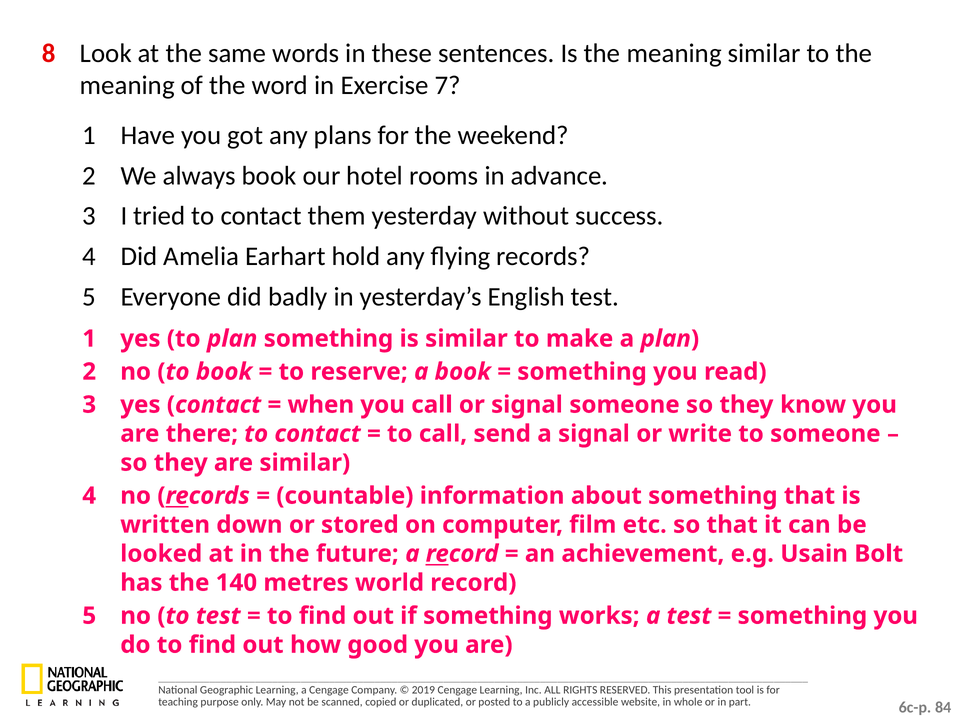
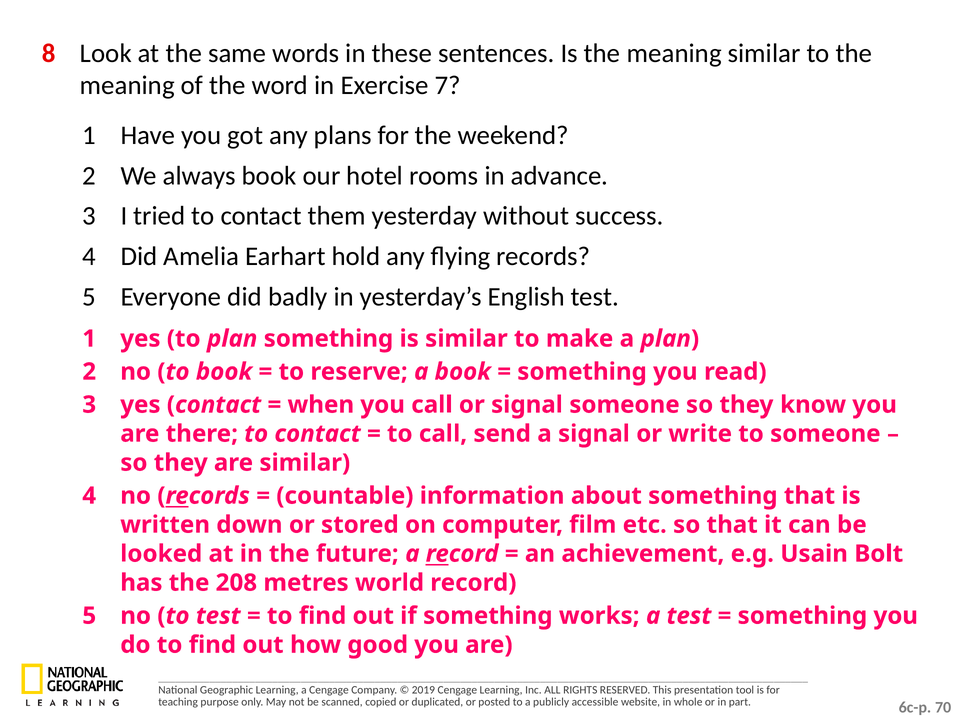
140: 140 -> 208 (236, 583)
84: 84 -> 70 (943, 708)
